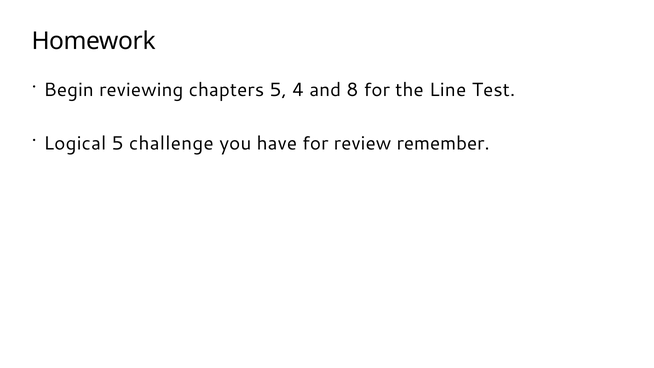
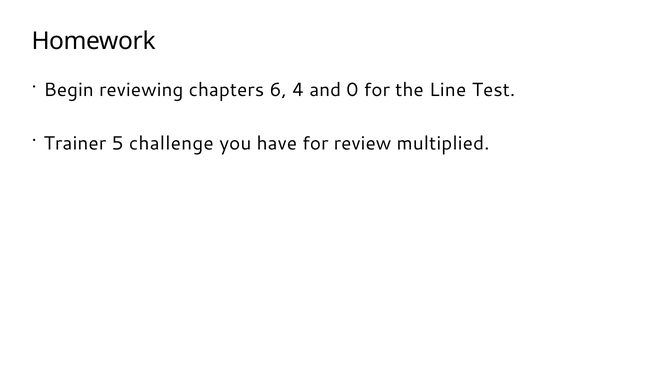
chapters 5: 5 -> 6 (278, 90)
8: 8 -> 0 (352, 90)
Logical: Logical -> Trainer (75, 143)
remember: remember -> multiplied (443, 143)
